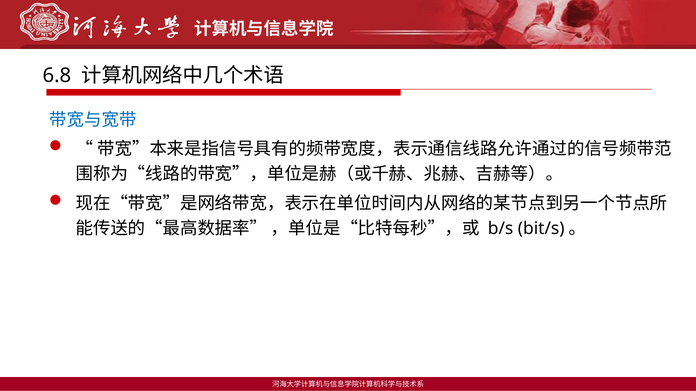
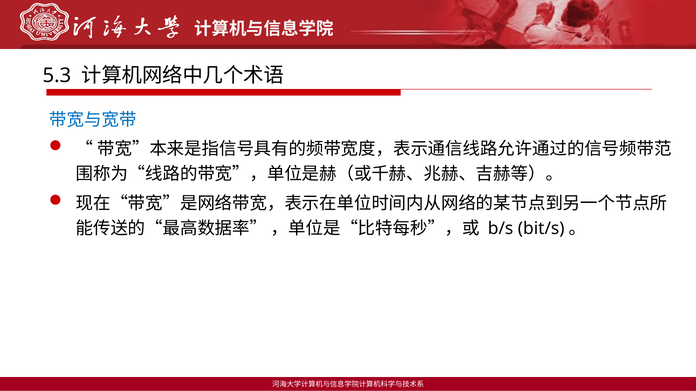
6.8: 6.8 -> 5.3 (57, 76)
